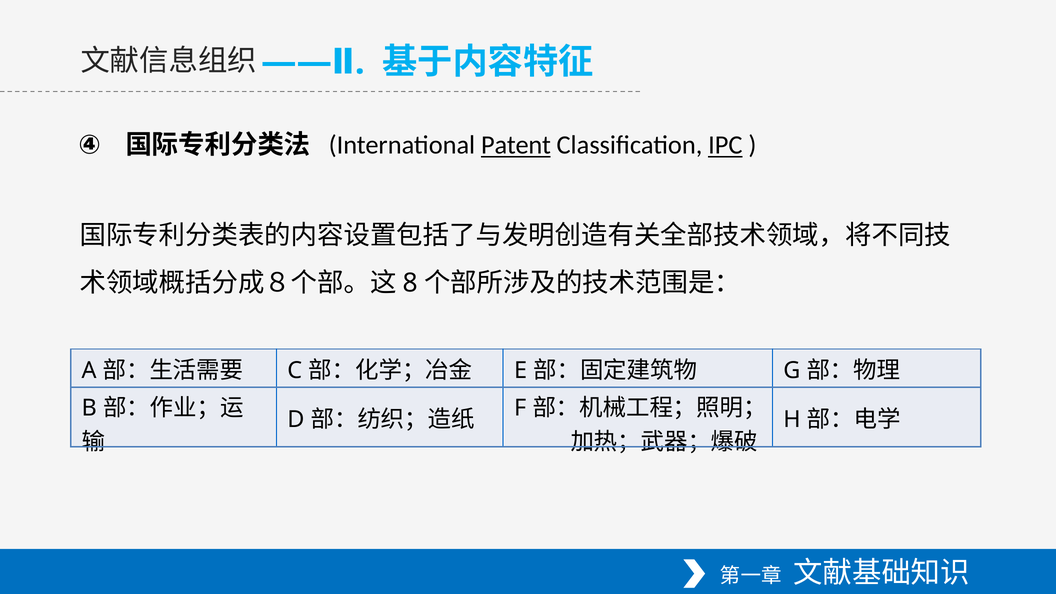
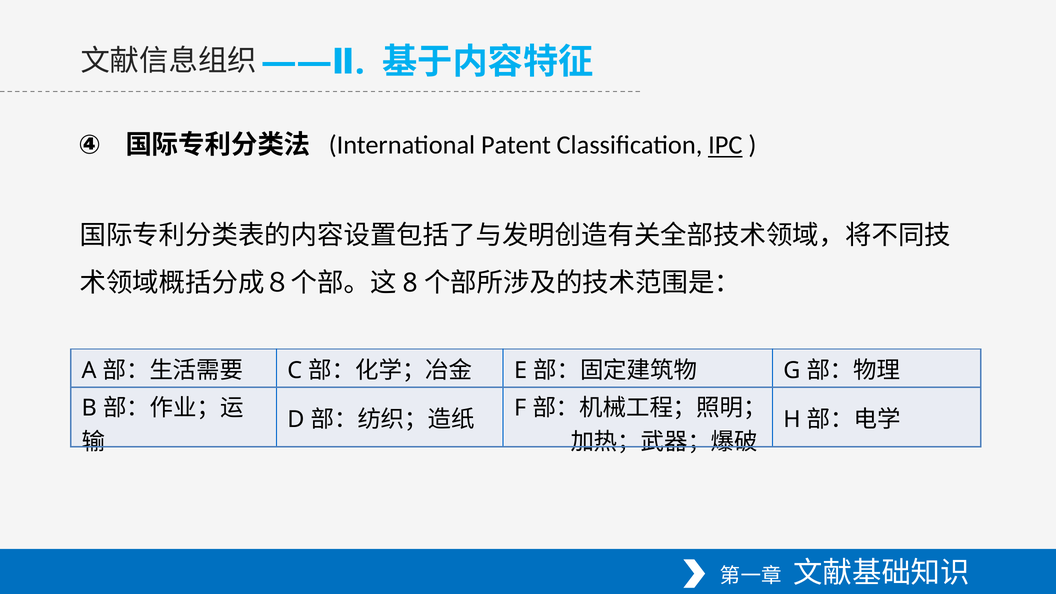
Patent underline: present -> none (516, 145)
